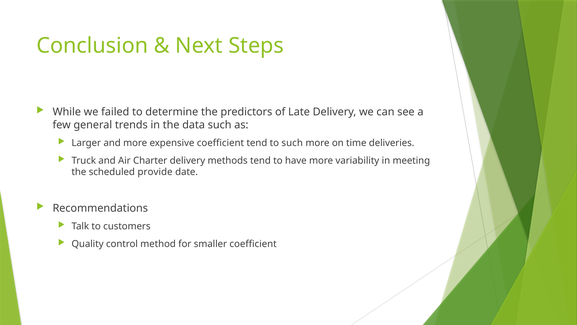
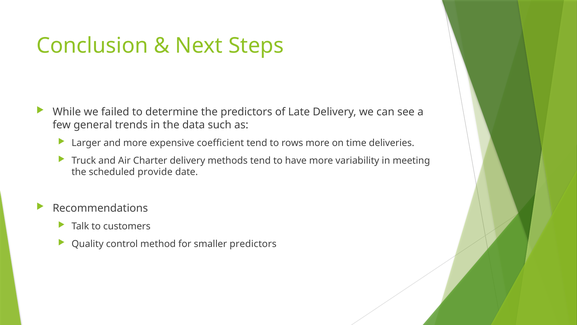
to such: such -> rows (292, 143)
smaller coefficient: coefficient -> predictors (253, 244)
